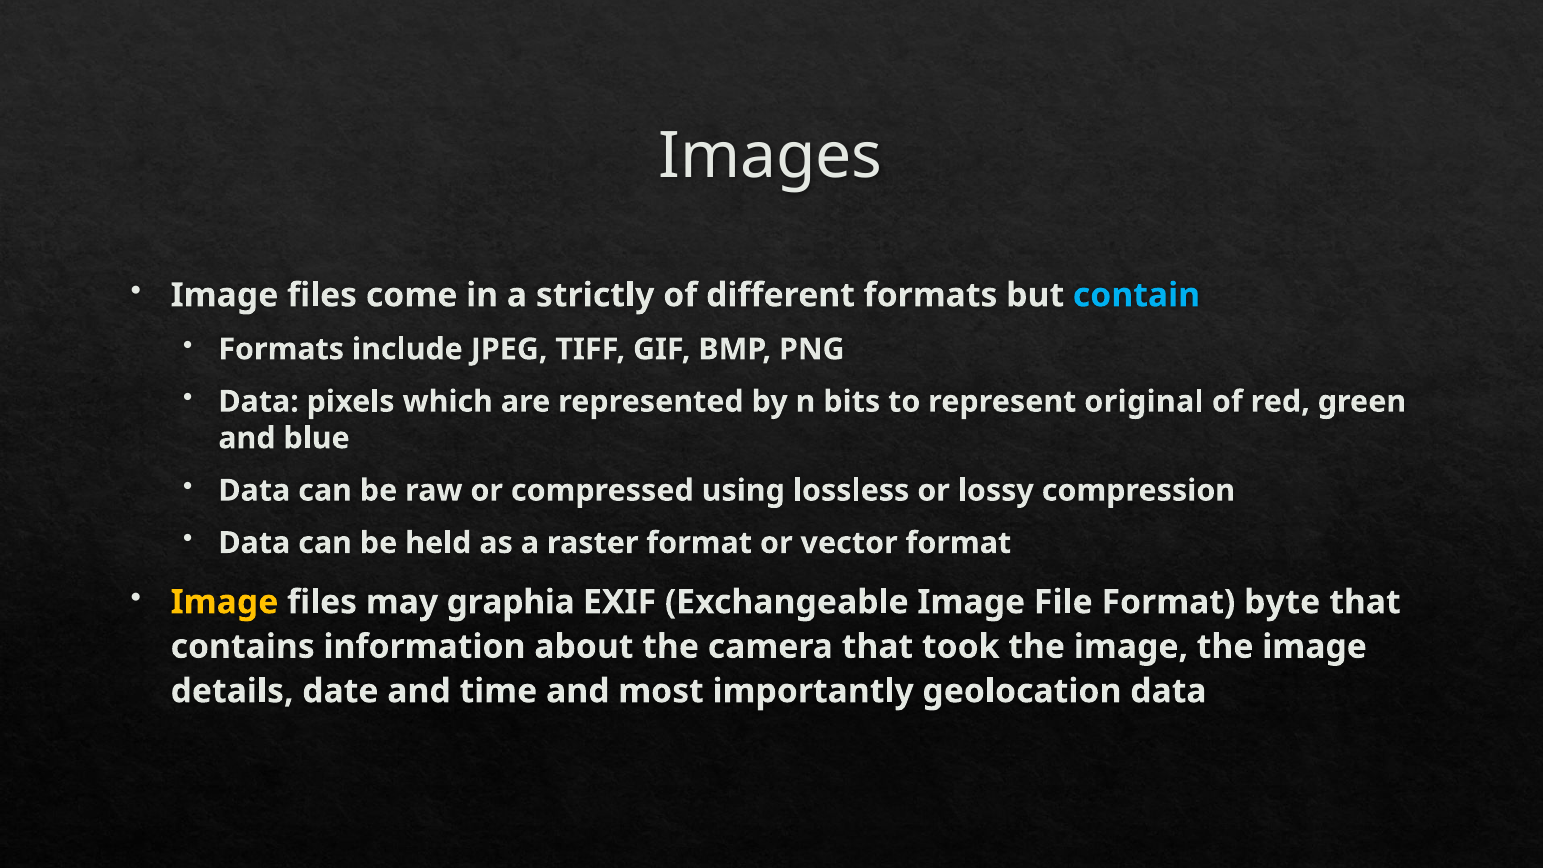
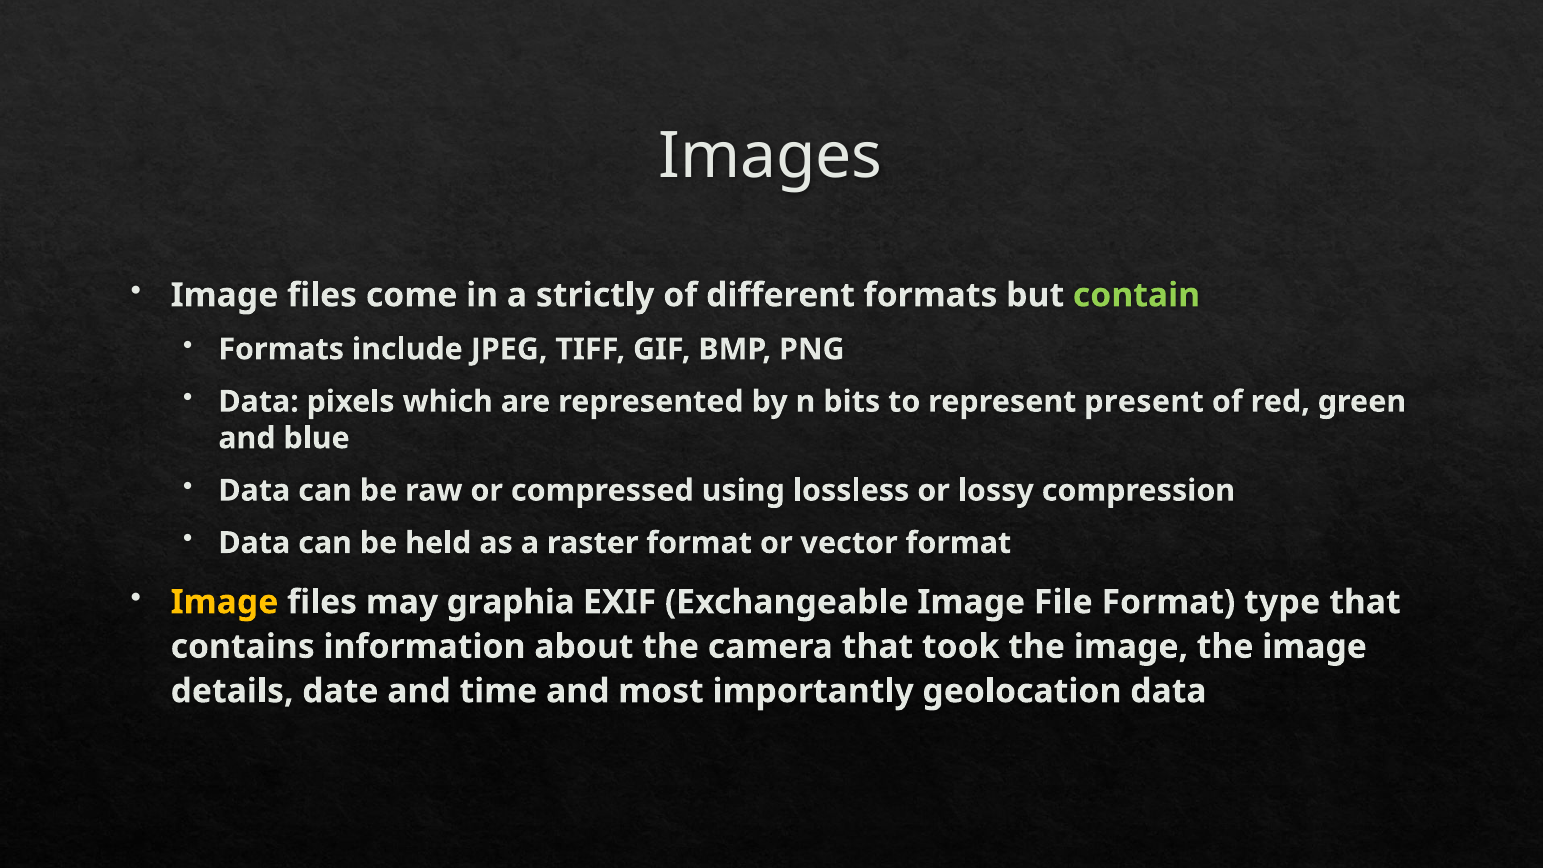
contain colour: light blue -> light green (1136, 295)
original: original -> present (1144, 402)
byte: byte -> type (1282, 602)
